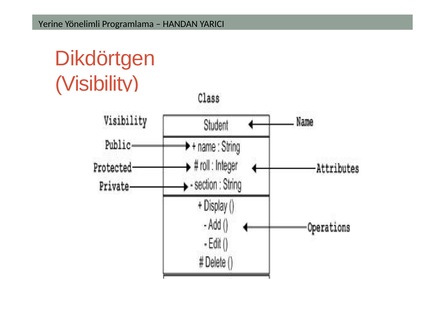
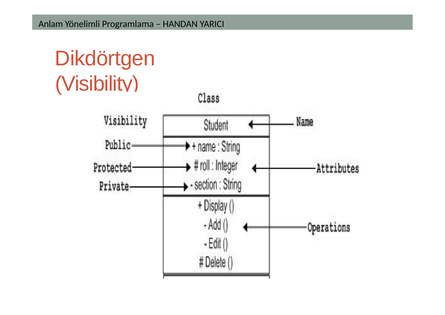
Yerine: Yerine -> Anlam (51, 24)
